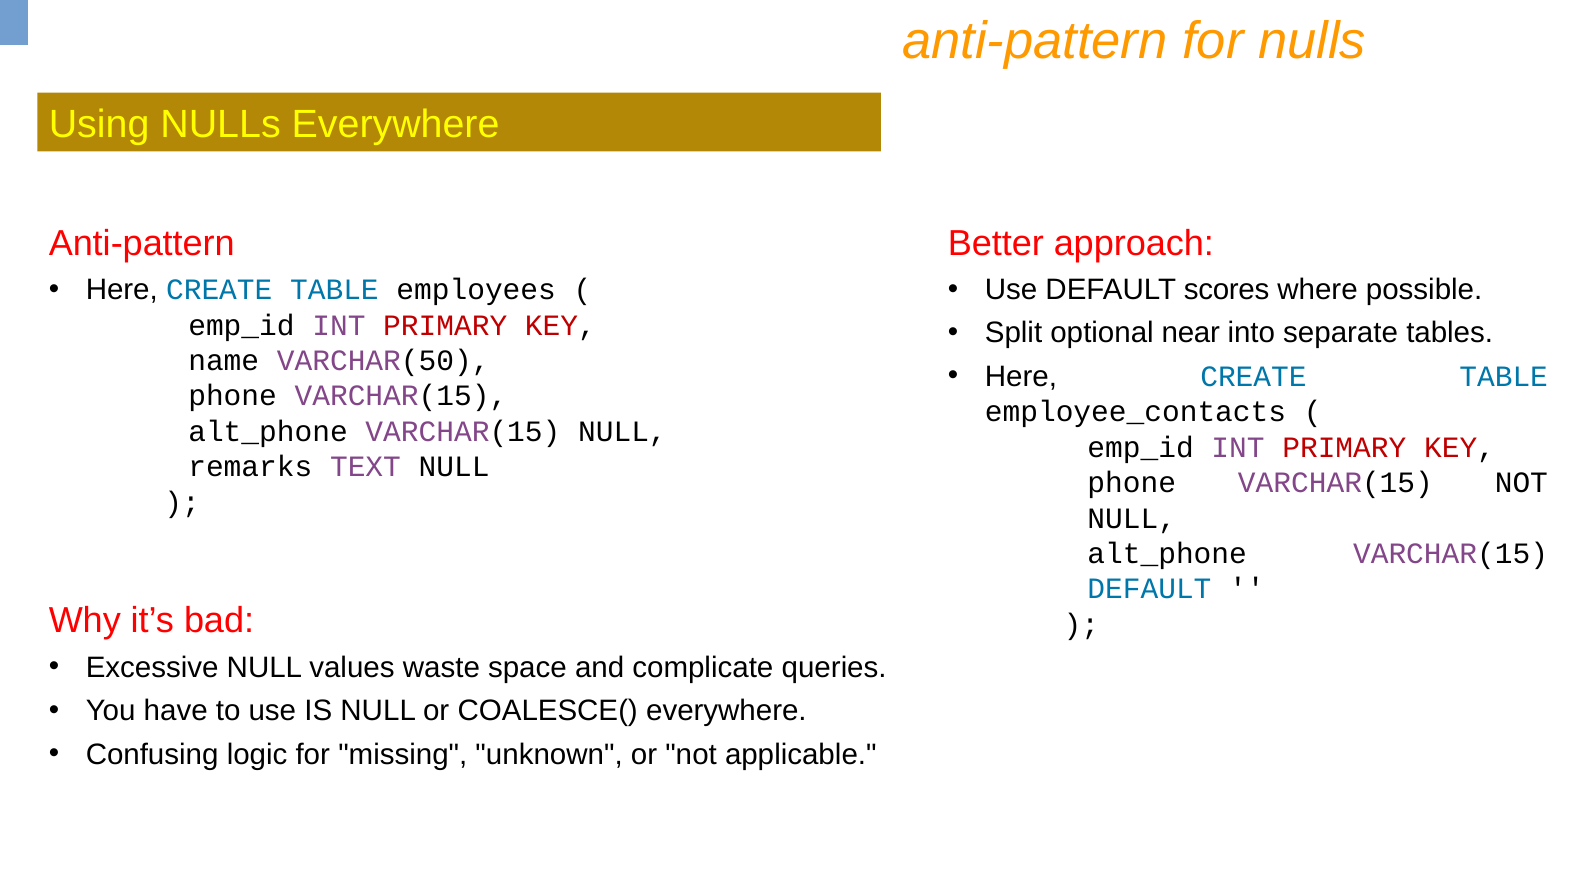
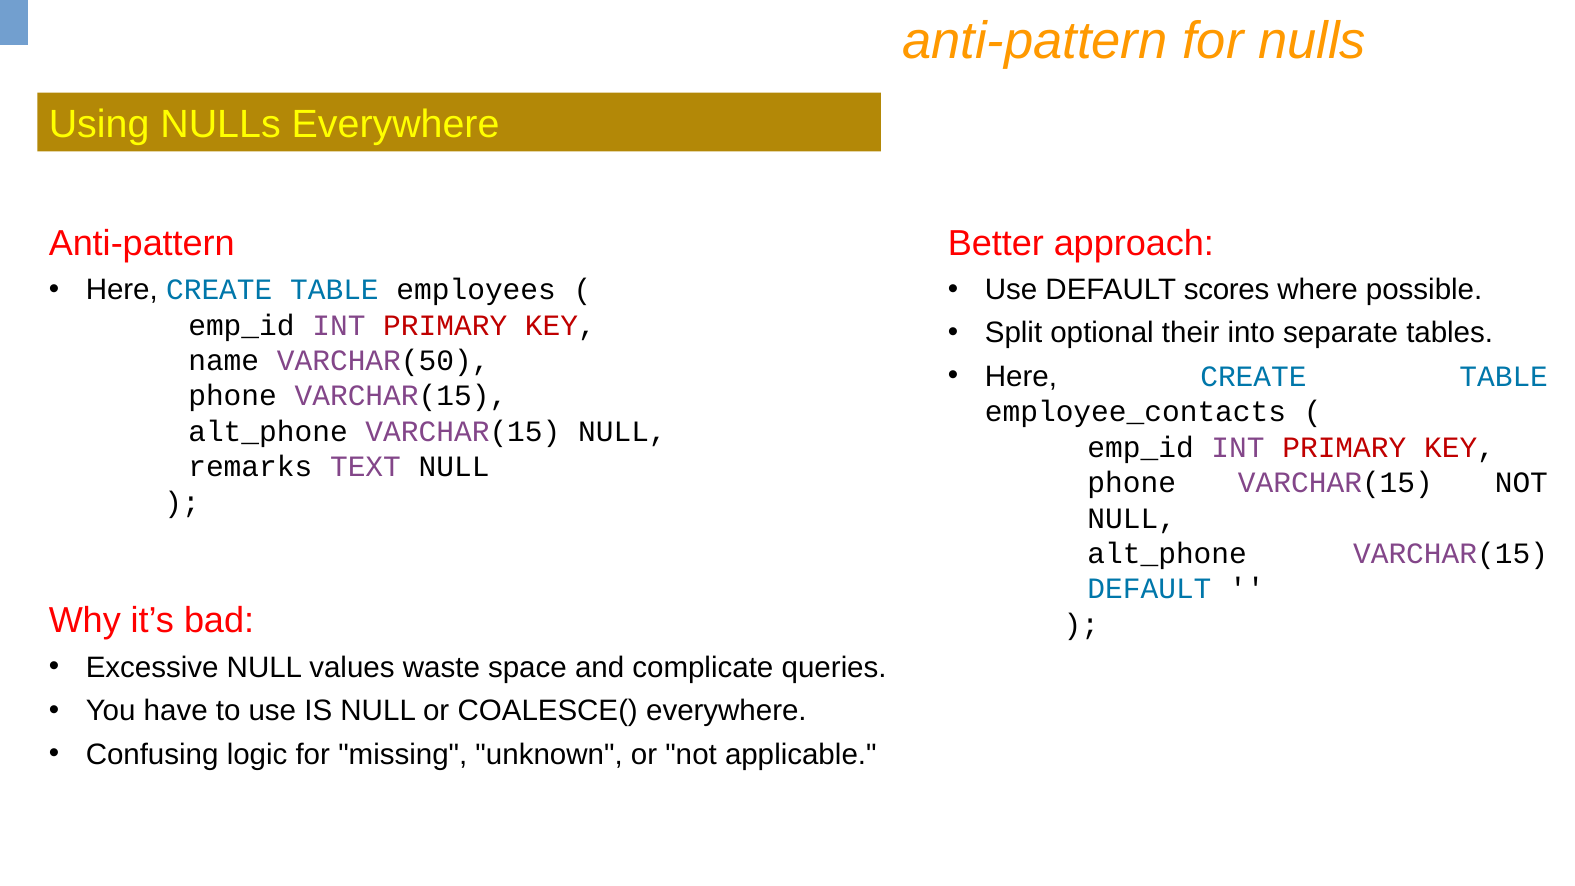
near: near -> their (1191, 333)
